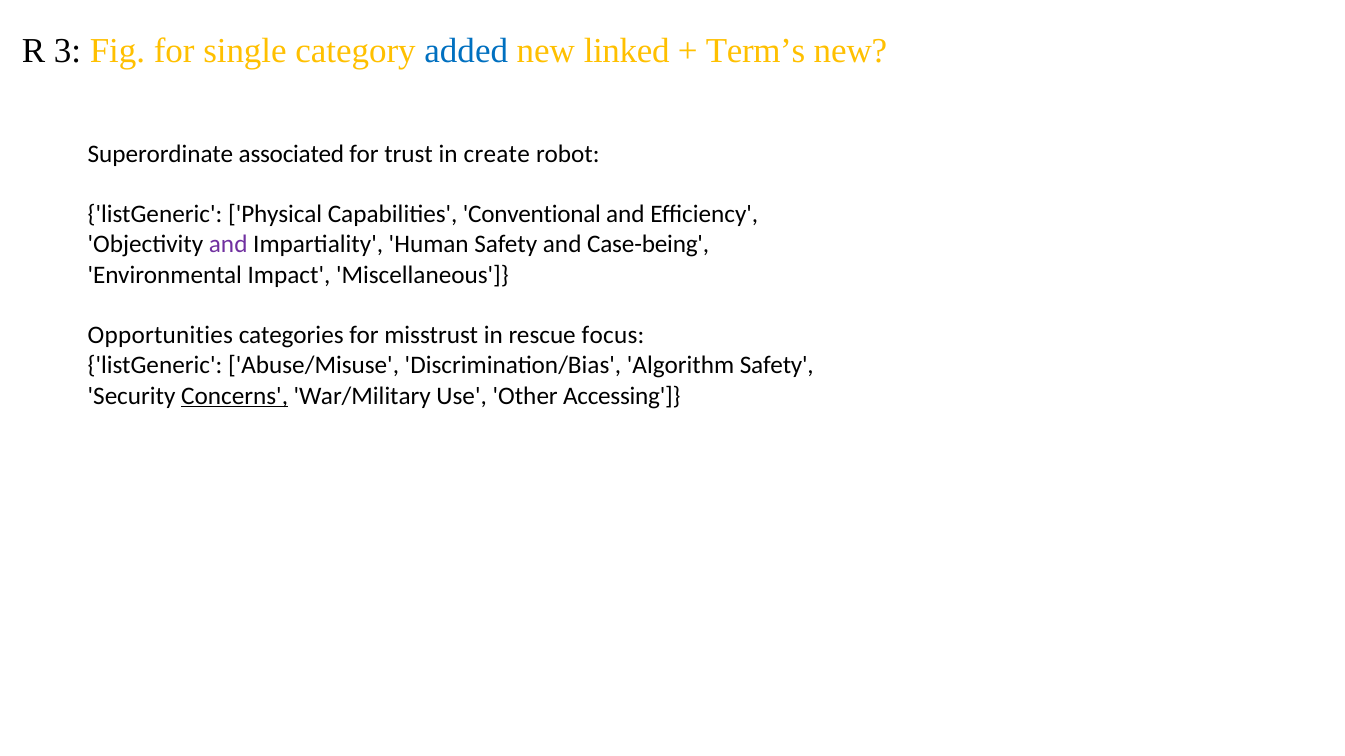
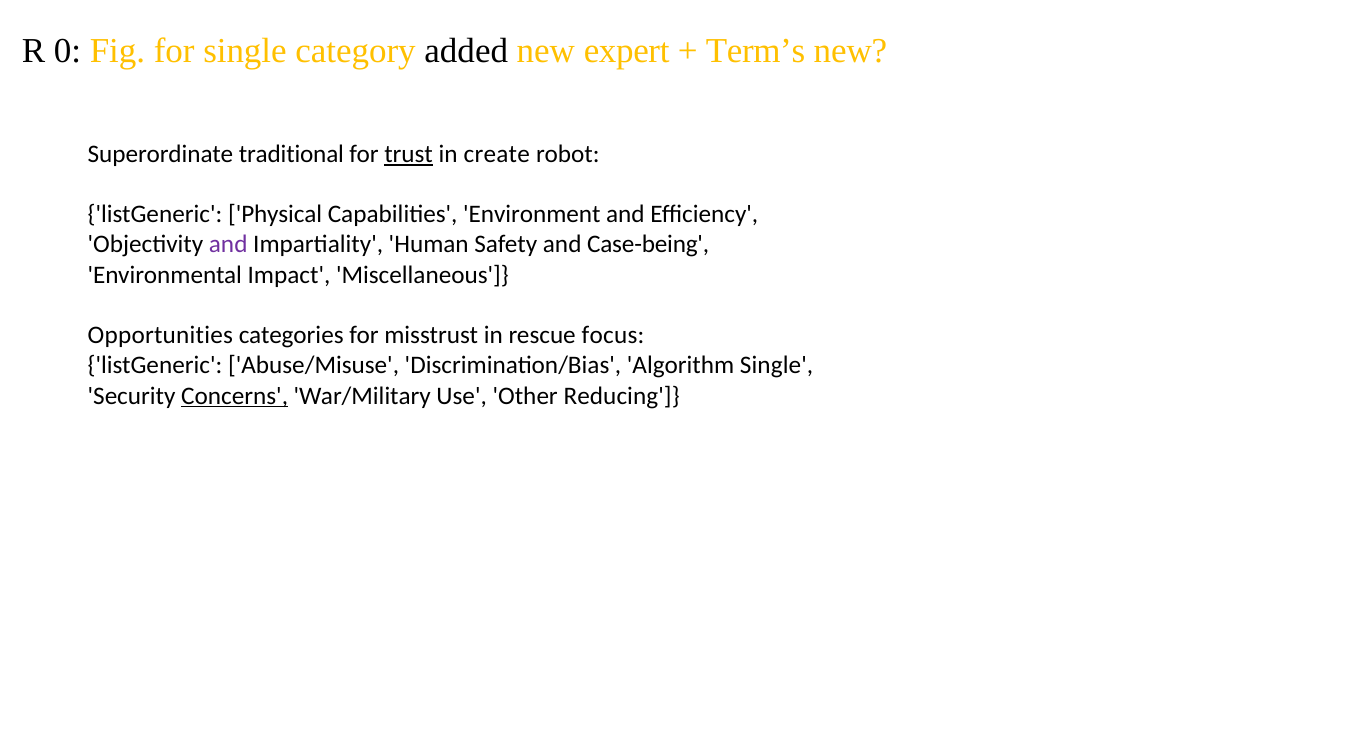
3: 3 -> 0 (67, 51)
added colour: blue -> black (466, 51)
linked: linked -> expert (627, 51)
associated: associated -> traditional (291, 154)
trust underline: none -> present (409, 154)
Conventional: Conventional -> Environment (532, 215)
Algorithm Safety: Safety -> Single (777, 366)
Accessing: Accessing -> Reducing (622, 396)
